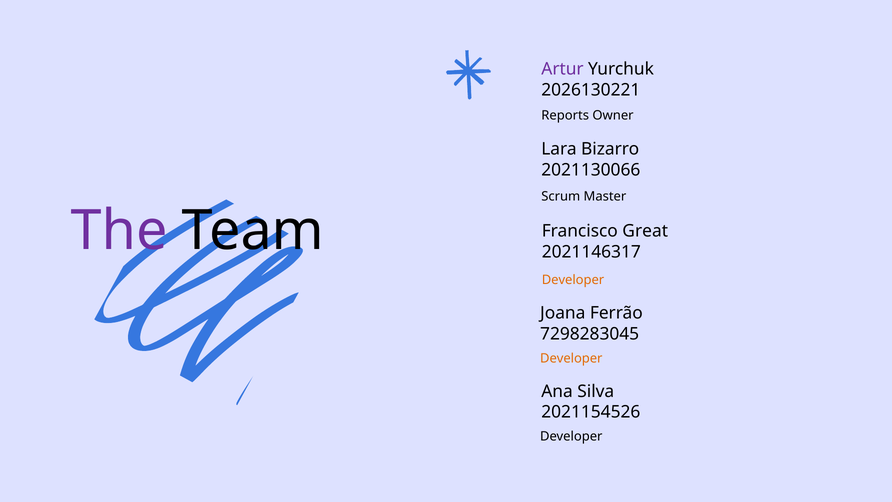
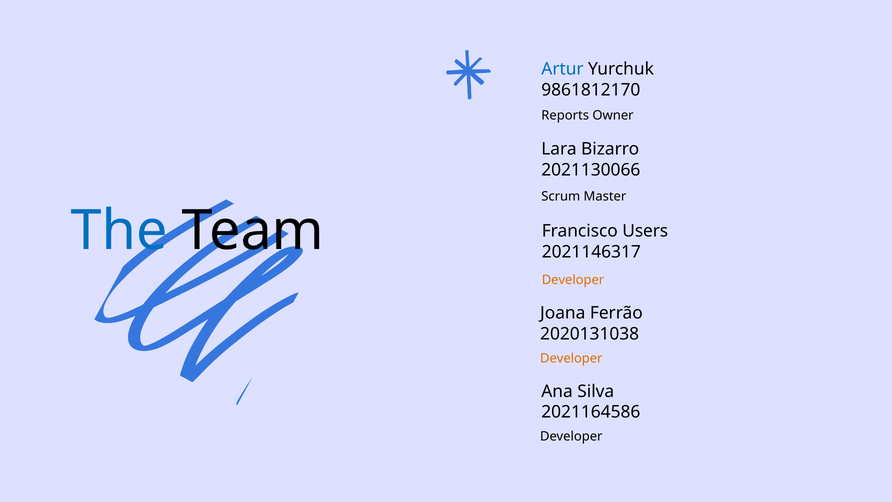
Artur colour: purple -> blue (562, 69)
2026130221: 2026130221 -> 9861812170 (591, 90)
The colour: purple -> blue (119, 231)
Great: Great -> Users (645, 231)
7298283045: 7298283045 -> 2020131038 (590, 334)
2021154526: 2021154526 -> 2021164586 (591, 412)
